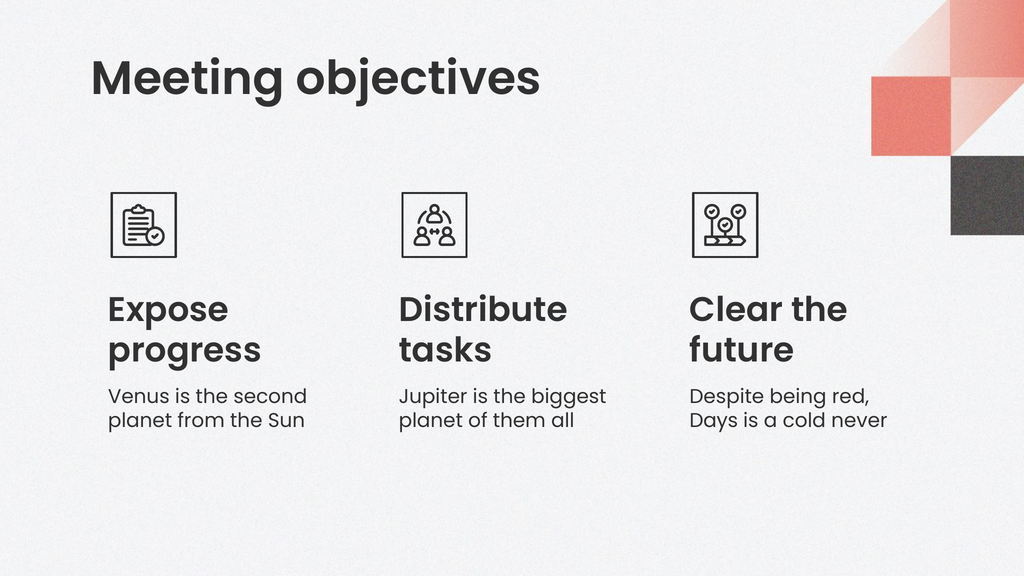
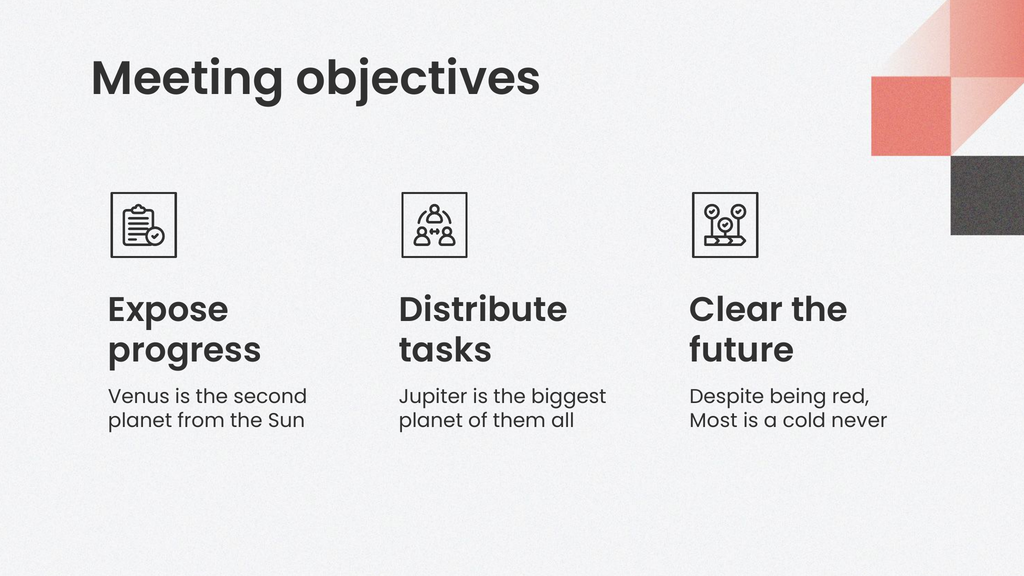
Days: Days -> Most (714, 421)
